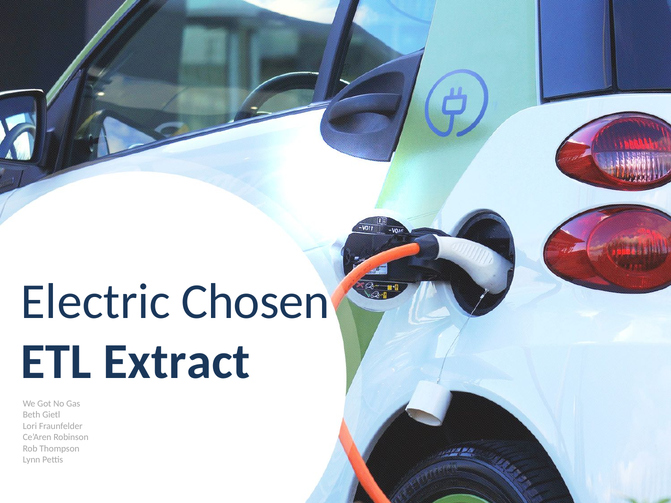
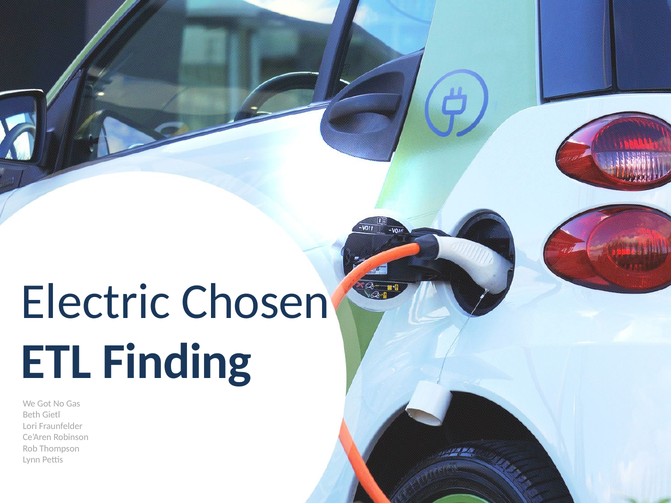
Extract: Extract -> Finding (177, 362)
